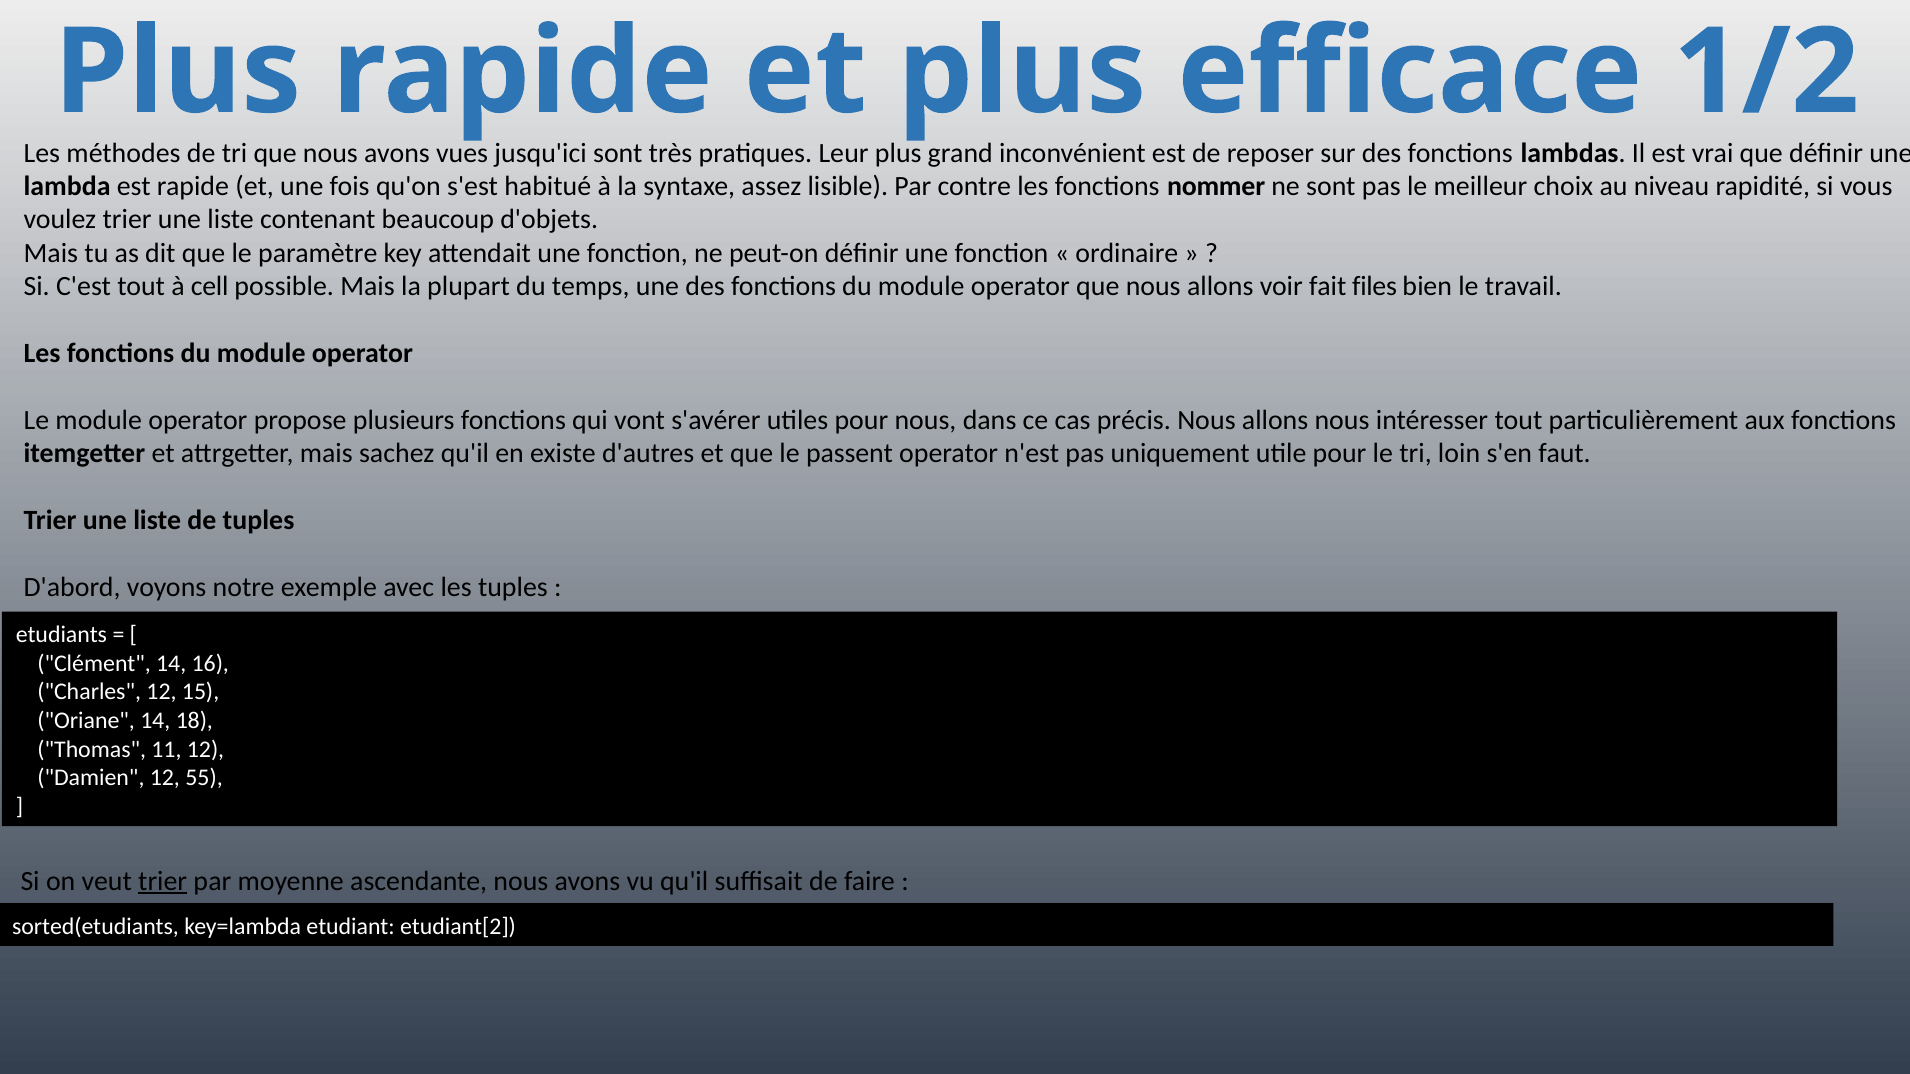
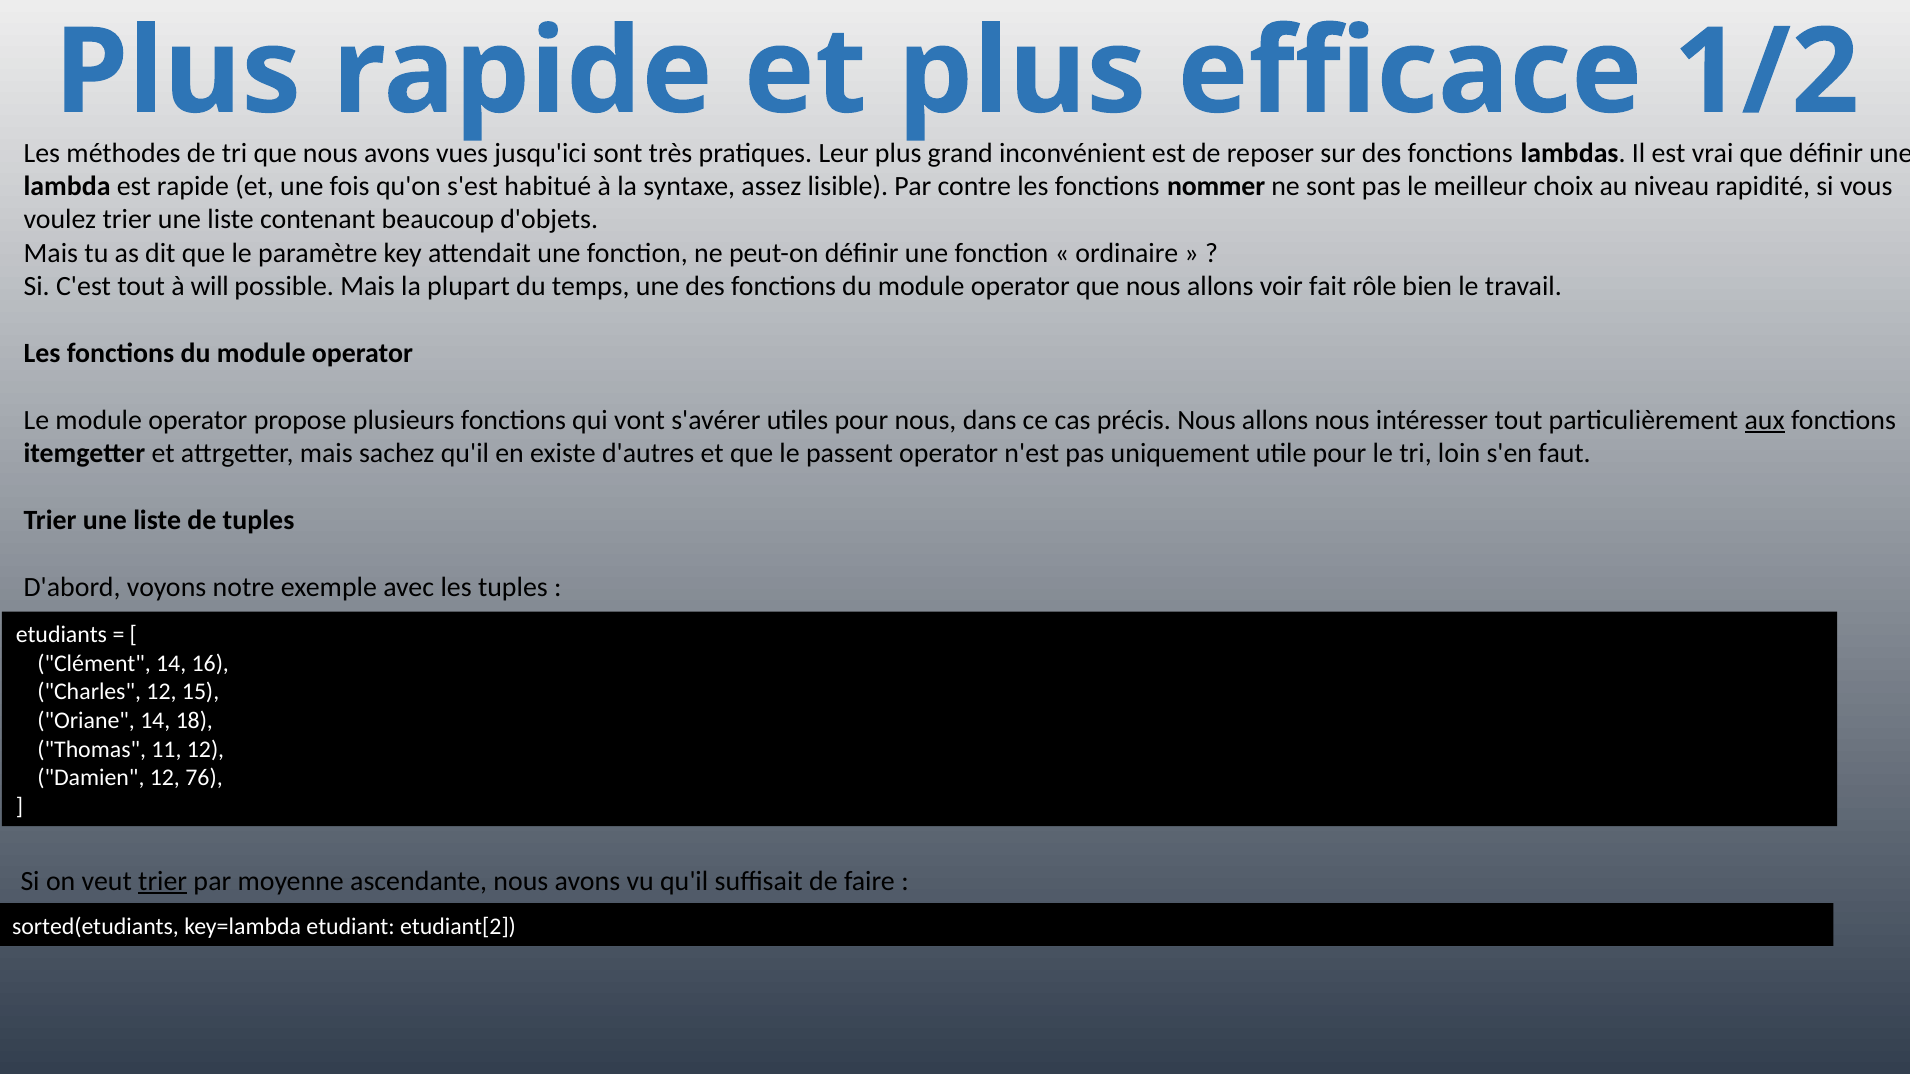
cell: cell -> will (210, 287)
files: files -> rôle (1374, 287)
aux underline: none -> present (1765, 420)
55: 55 -> 76 (204, 778)
